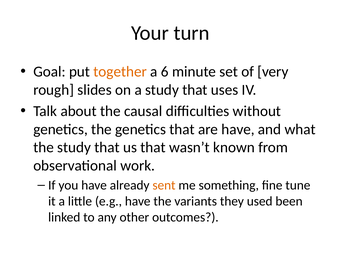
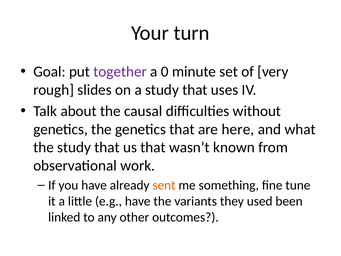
together colour: orange -> purple (120, 72)
6: 6 -> 0 (165, 72)
are have: have -> here (238, 129)
